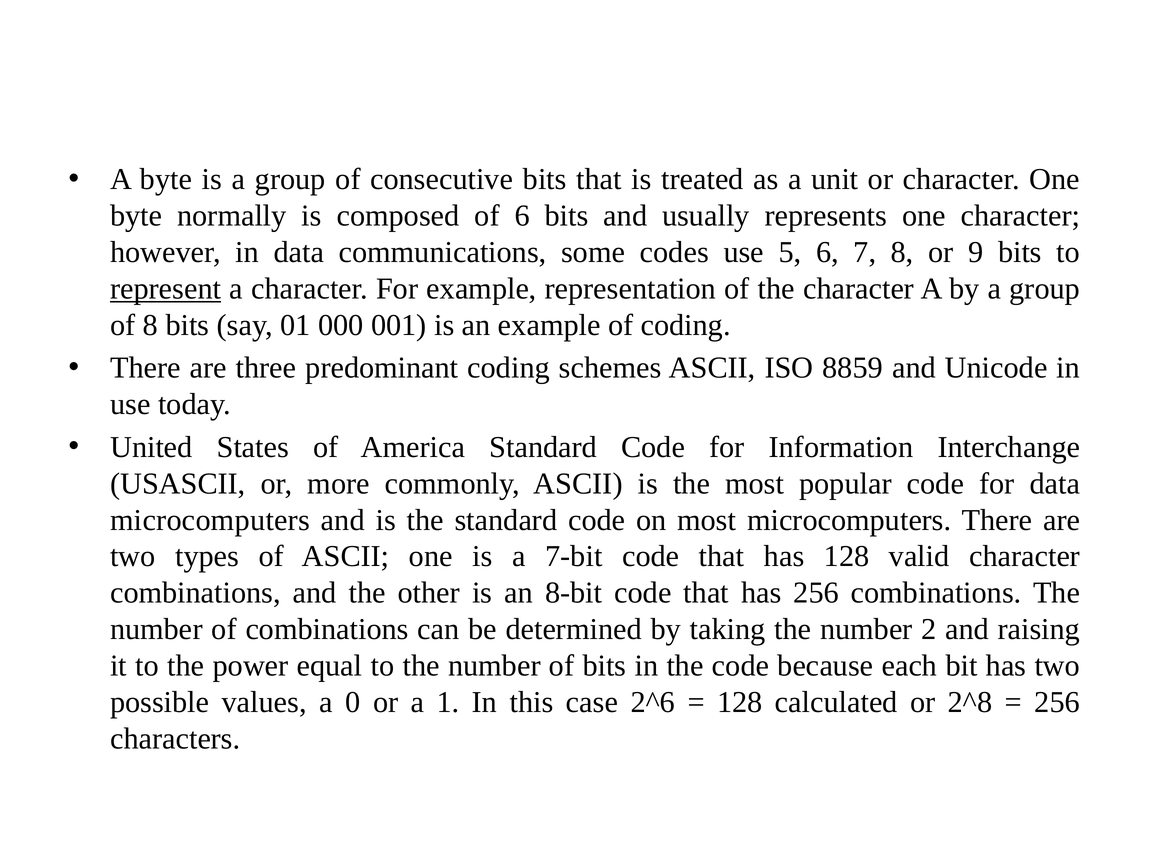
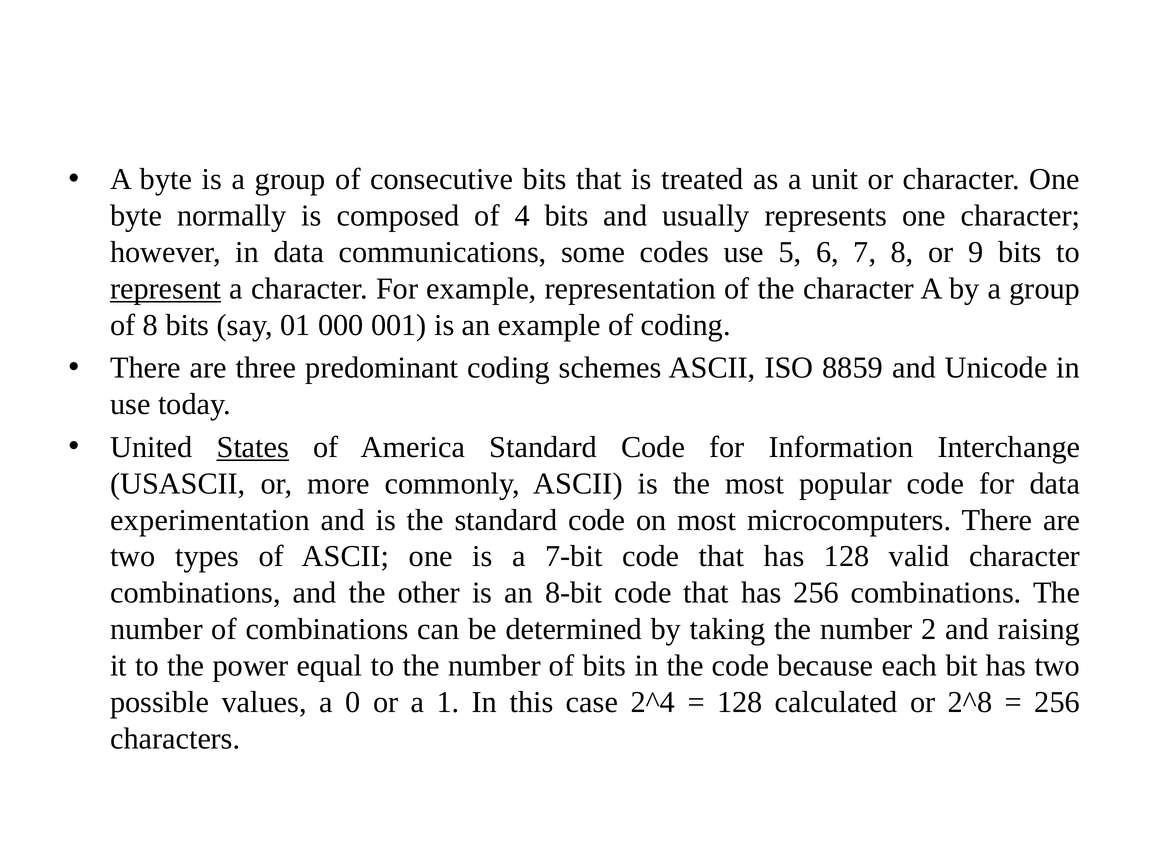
of 6: 6 -> 4 (522, 216)
States underline: none -> present (253, 447)
microcomputers: microcomputers -> experimentation (210, 520)
2^6: 2^6 -> 2^4 (653, 702)
